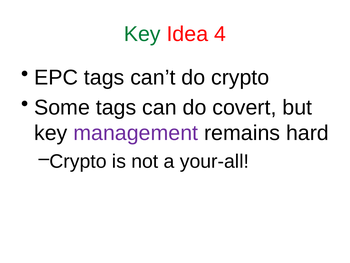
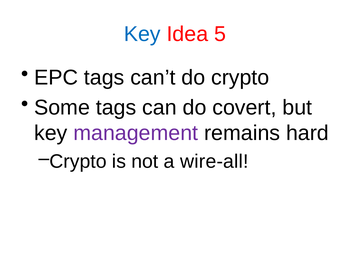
Key colour: green -> blue (142, 34)
4: 4 -> 5 (220, 34)
your-all: your-all -> wire-all (214, 161)
